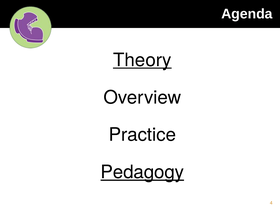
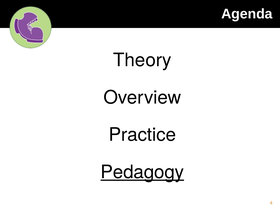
Theory underline: present -> none (142, 60)
